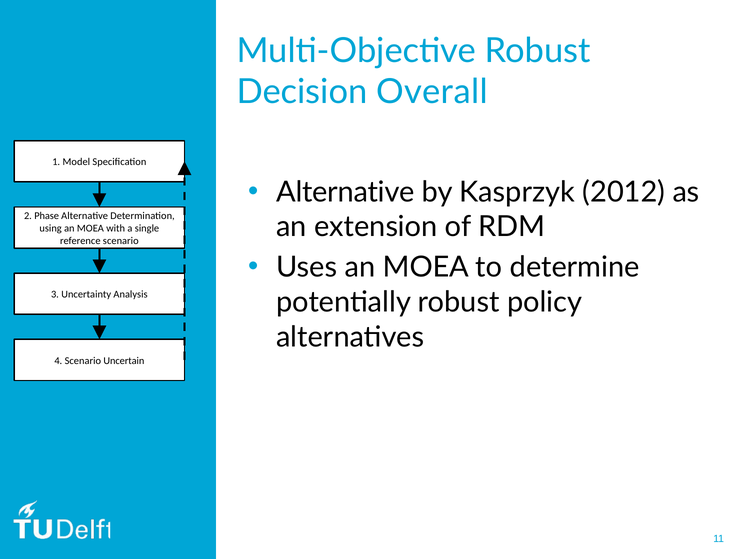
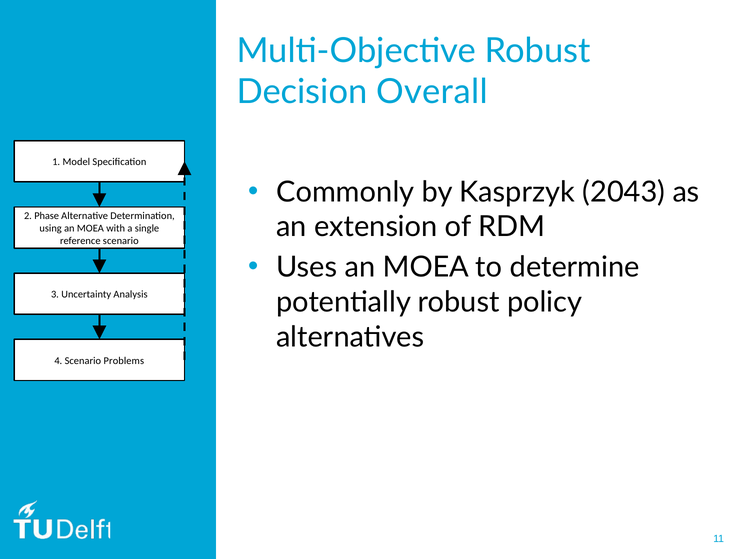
Alternative: Alternative -> Commonly (345, 192)
2012: 2012 -> 2043 (624, 192)
Uncertain: Uncertain -> Problems (124, 361)
